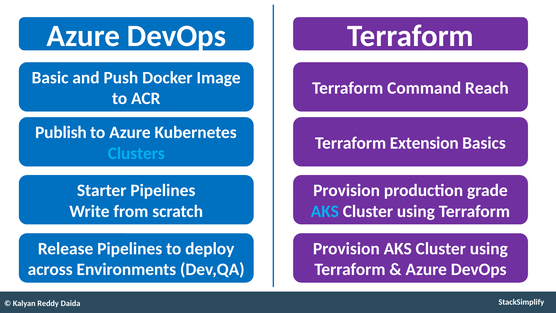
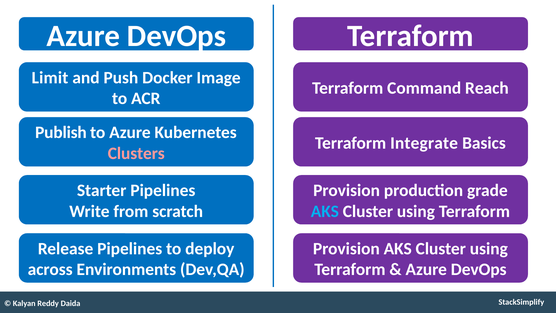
Basic: Basic -> Limit (50, 78)
Extension: Extension -> Integrate (424, 143)
Clusters colour: light blue -> pink (136, 153)
